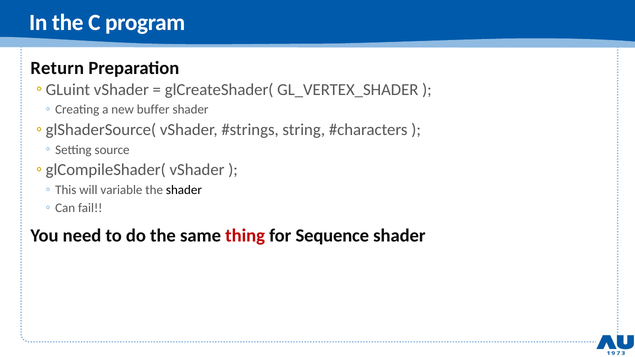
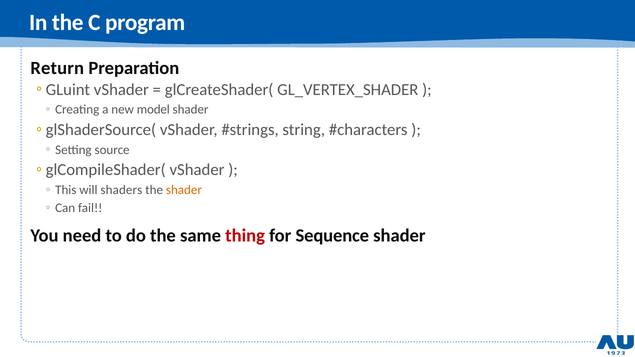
buffer: buffer -> model (153, 110)
variable: variable -> shaders (121, 190)
shader colour: black -> orange (184, 190)
